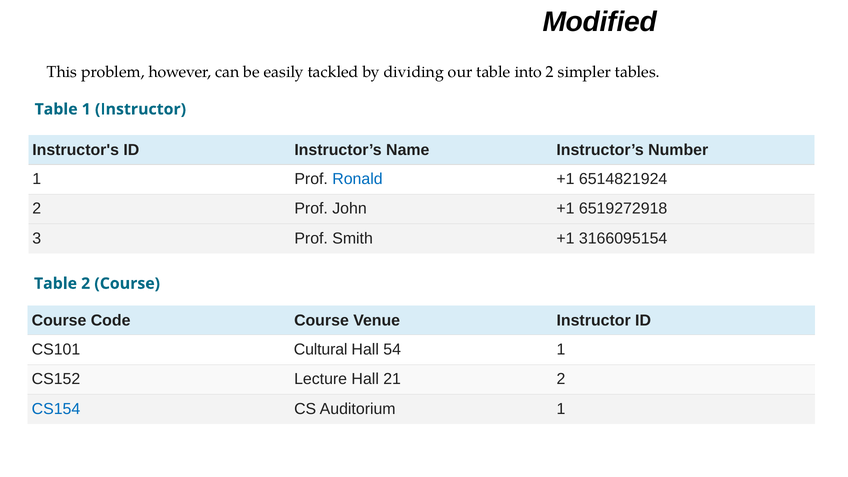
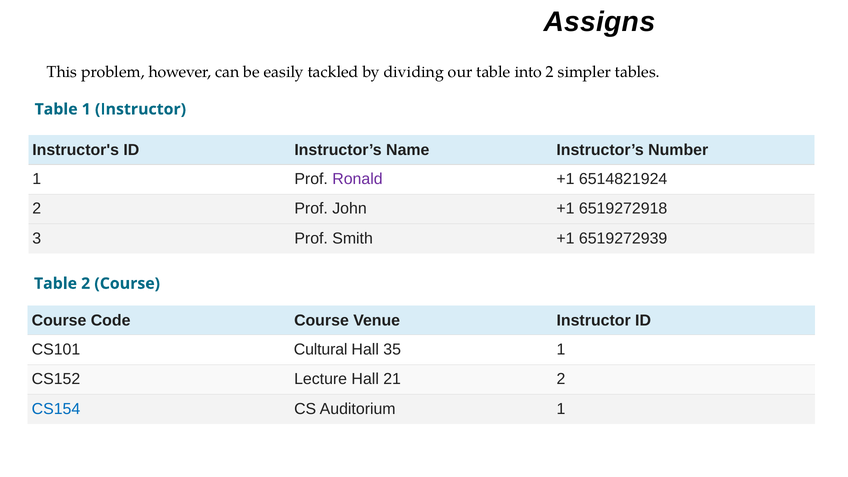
Modified: Modified -> Assigns (599, 22)
Ronald colour: blue -> purple (357, 179)
3166095154: 3166095154 -> 6519272939 (623, 238)
54: 54 -> 35 (392, 349)
